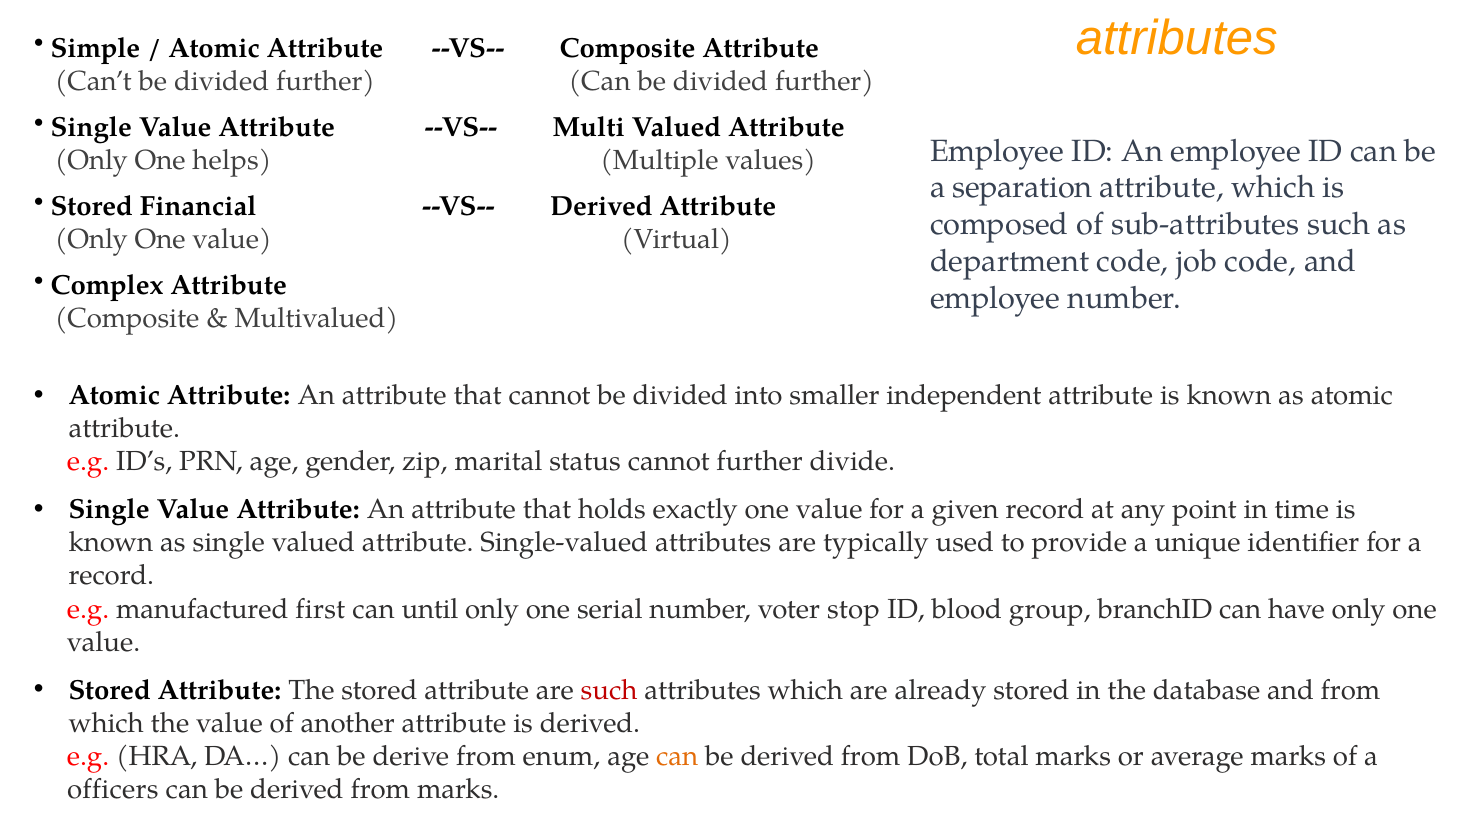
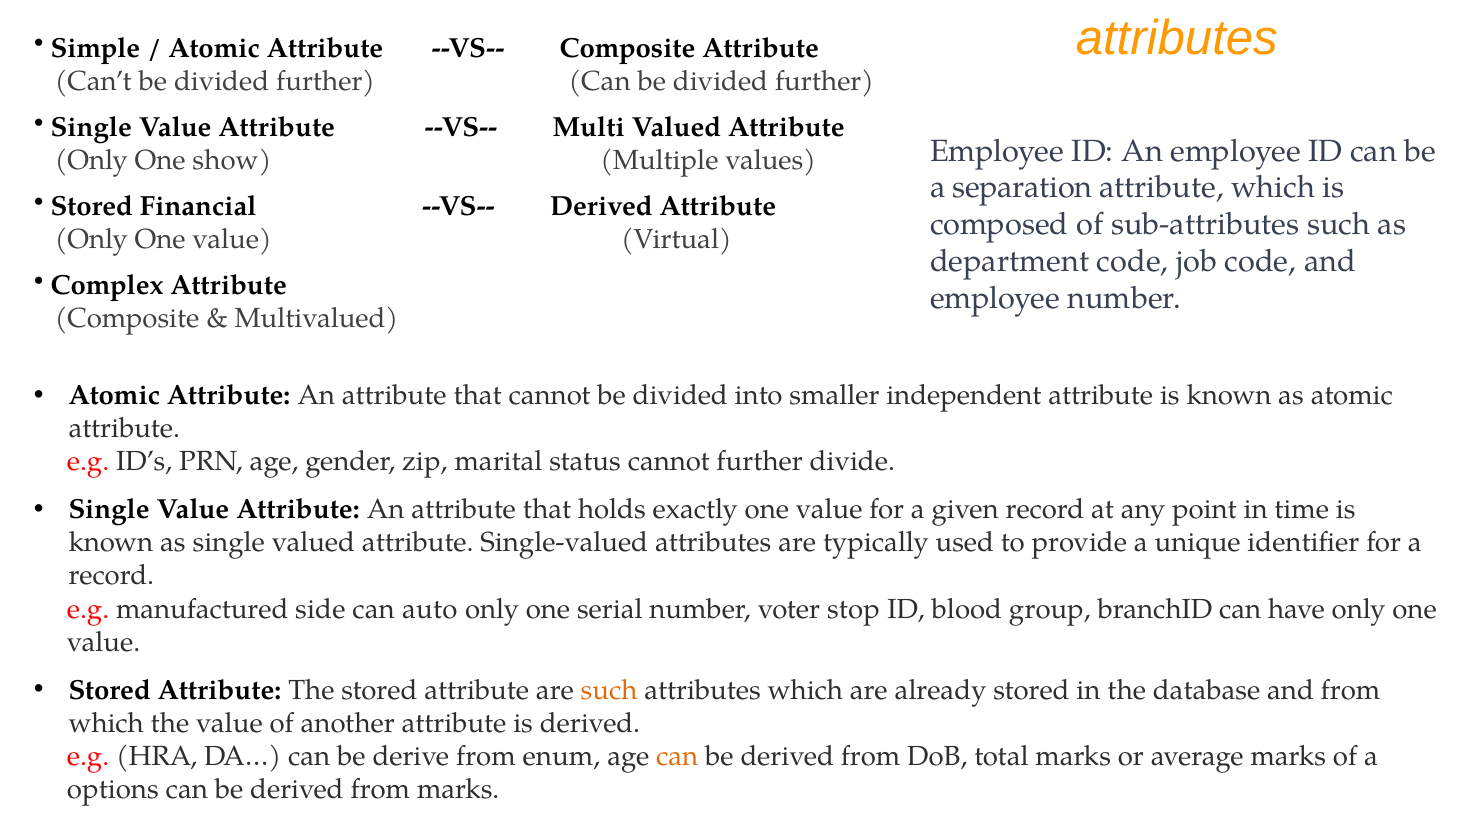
helps: helps -> show (232, 161)
first: first -> side (320, 609)
until: until -> auto (430, 609)
such colour: red -> orange (609, 690)
officers: officers -> options (113, 790)
